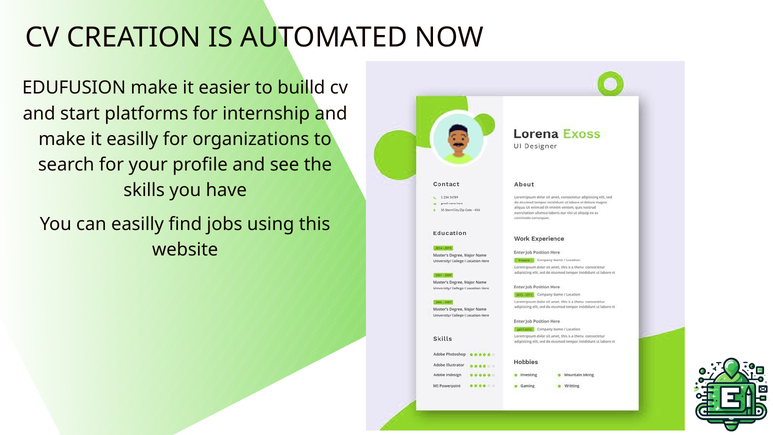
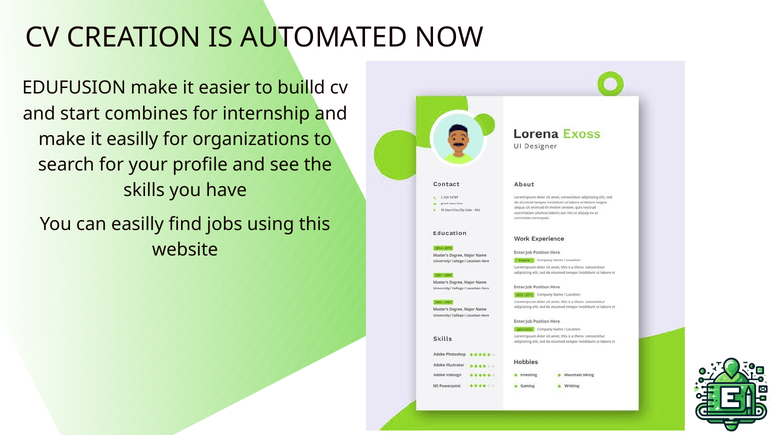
platforms: platforms -> combines (146, 113)
